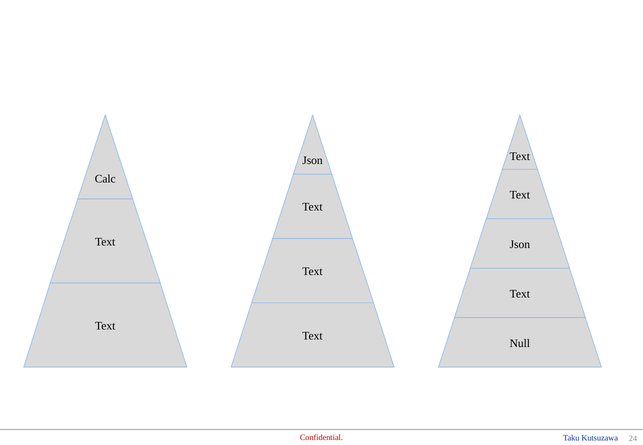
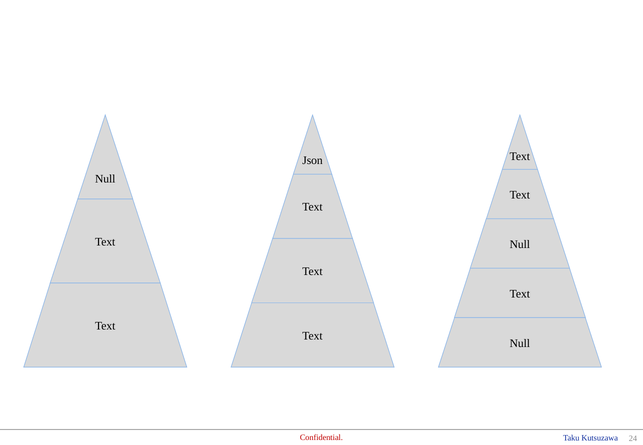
Calc: Calc -> Null (105, 179)
Json: Json -> Null (520, 244)
